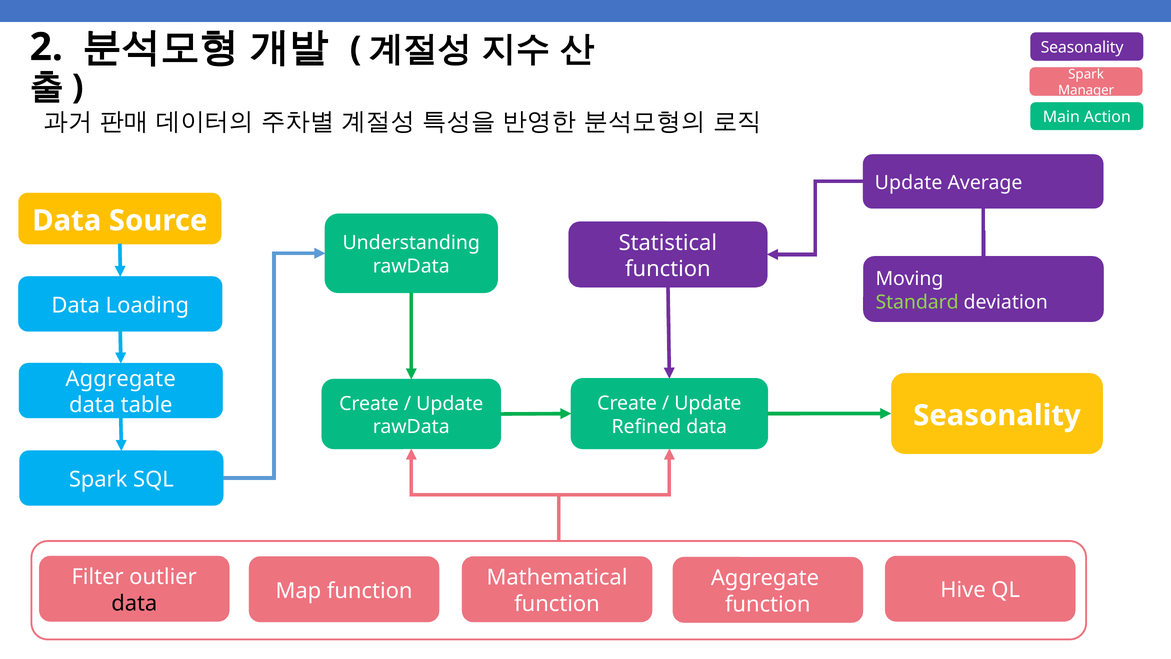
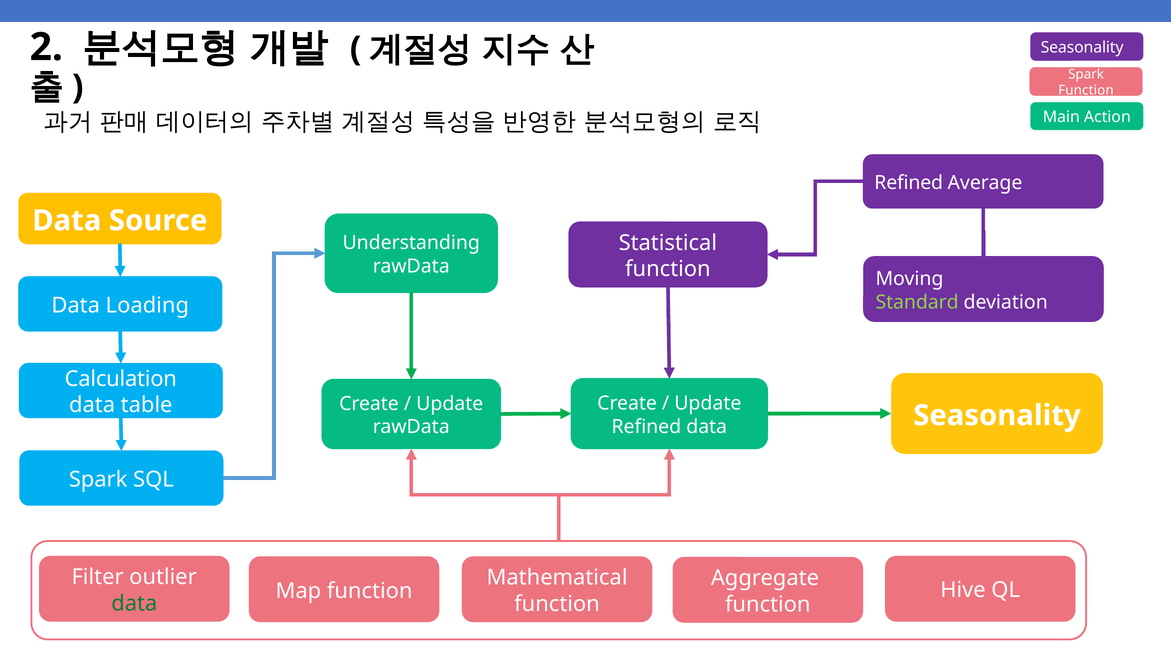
Manager: Manager -> Function (1086, 90)
Update: Update -> Refined (909, 183)
Aggregate: Aggregate -> Calculation (121, 379)
data colour: black -> green (134, 603)
